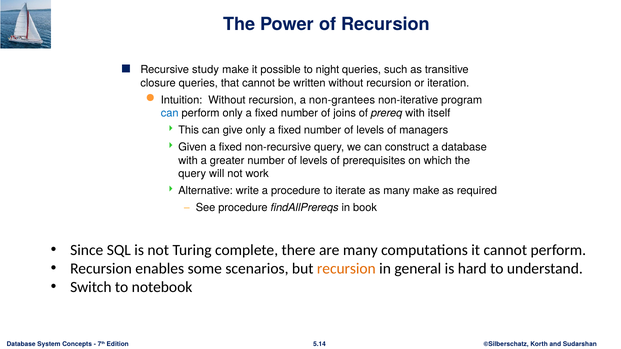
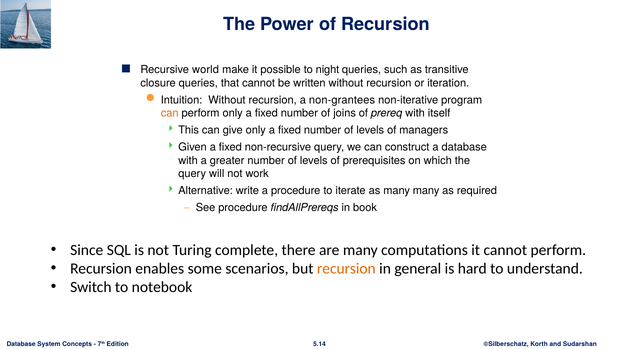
study: study -> world (206, 70)
can colour: blue -> orange (170, 113)
many make: make -> many (426, 191)
